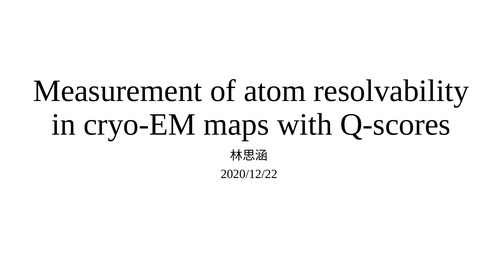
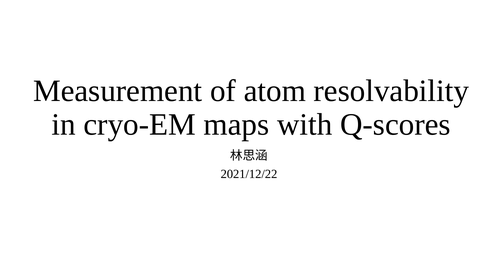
2020/12/22: 2020/12/22 -> 2021/12/22 (249, 174)
